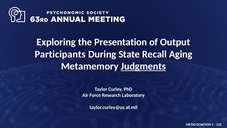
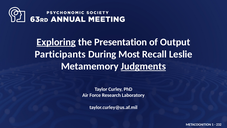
Exploring underline: none -> present (56, 42)
State: State -> Most (129, 54)
Aging: Aging -> Leslie (181, 54)
